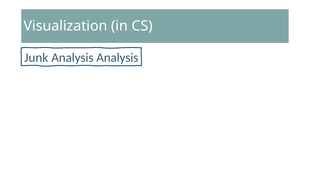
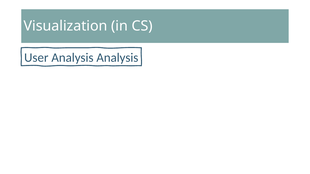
Junk: Junk -> User (36, 58)
